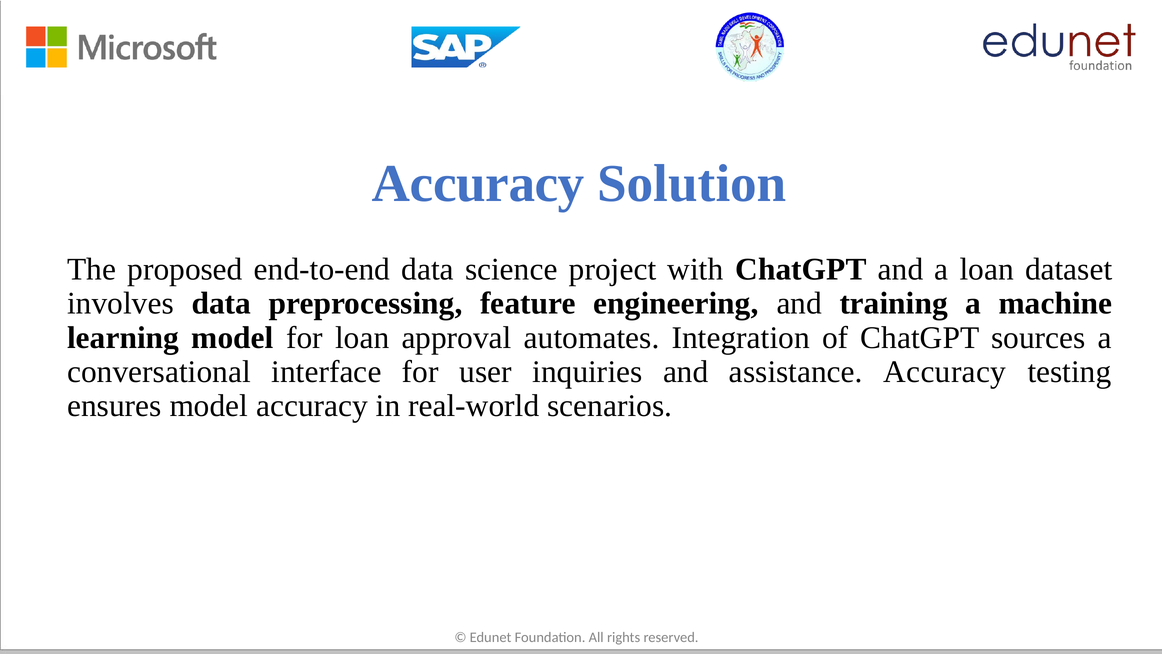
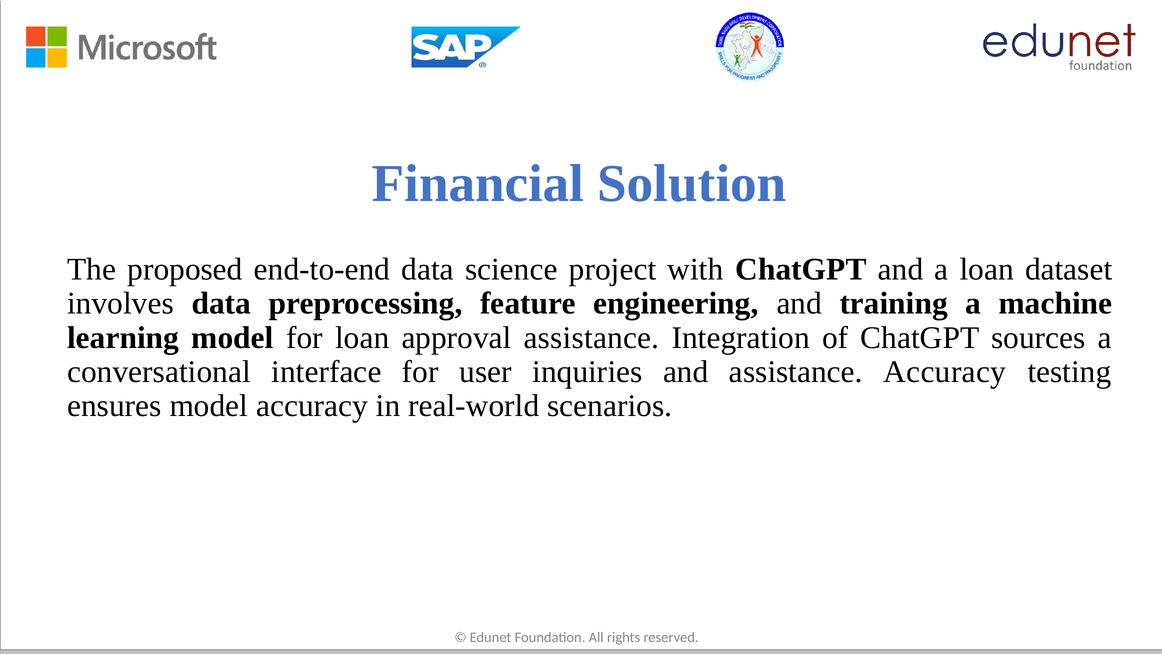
Accuracy: Accuracy -> Financial (478, 184)
approval automates: automates -> assistance (592, 337)
